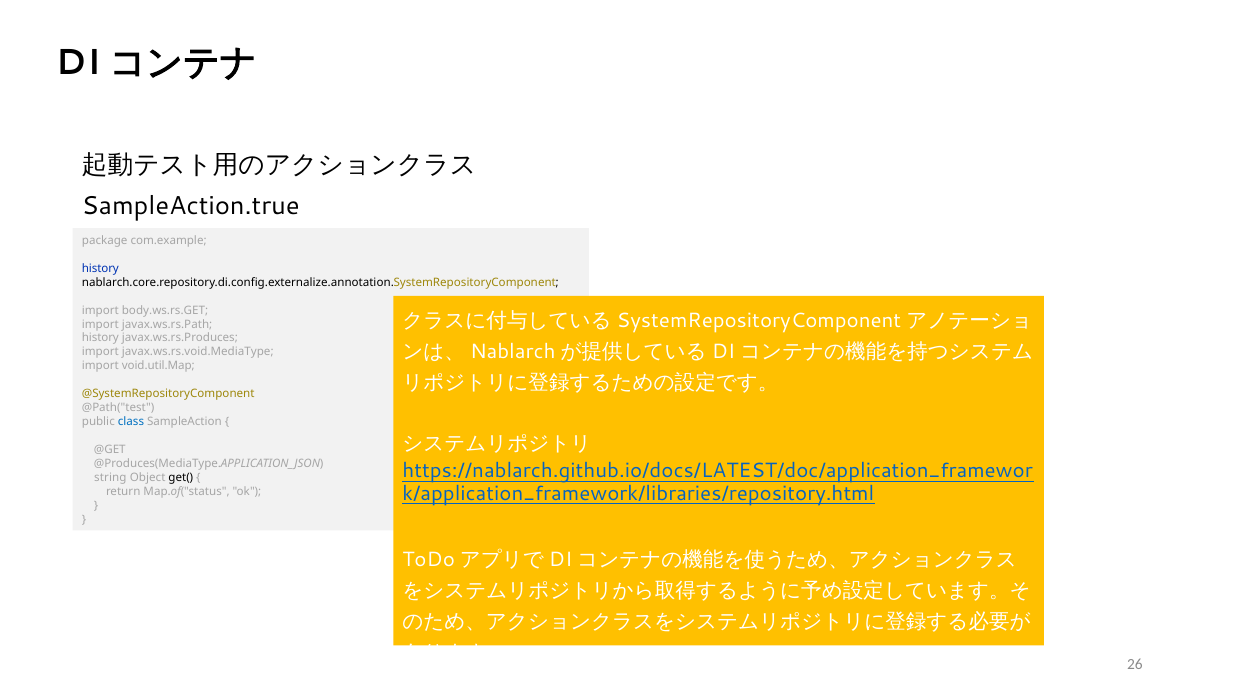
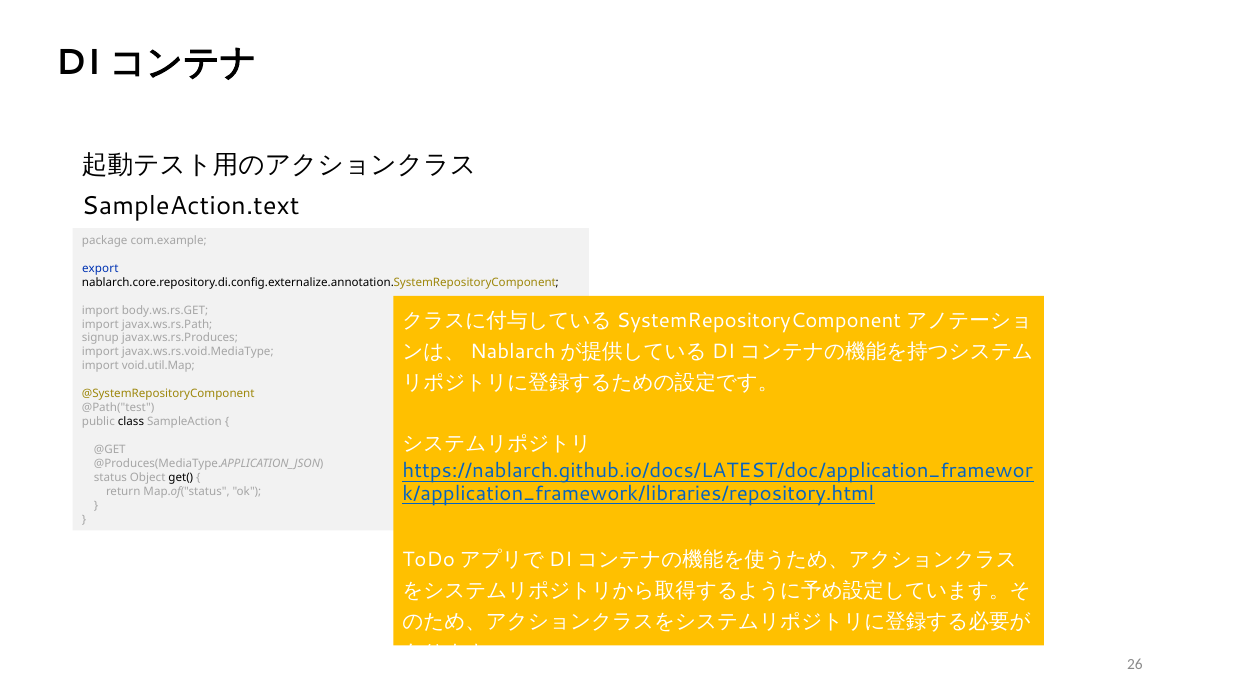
SampleAction.true: SampleAction.true -> SampleAction.text (191, 206)
history: history -> export (100, 268)
history: history -> signup (100, 338)
class colour: blue -> black (131, 422)
string: string -> status (110, 478)
